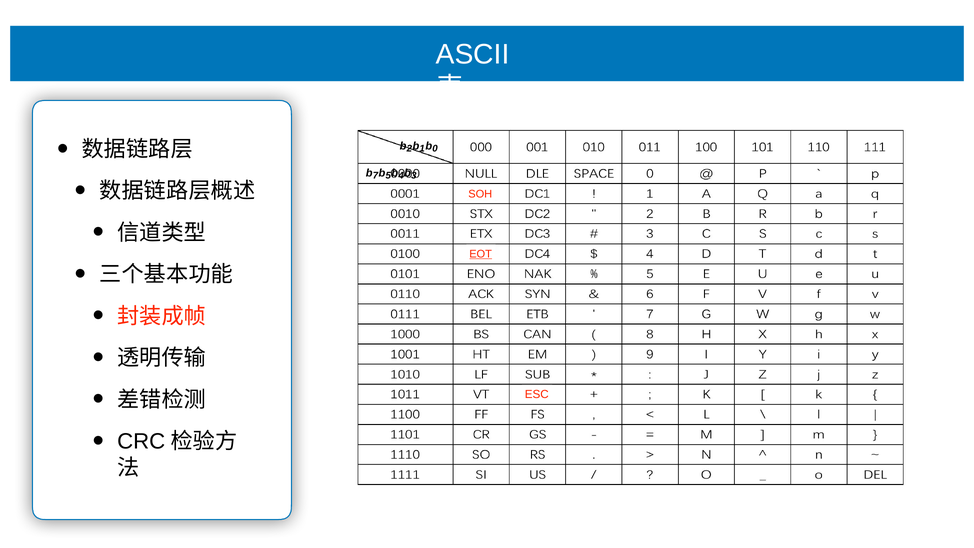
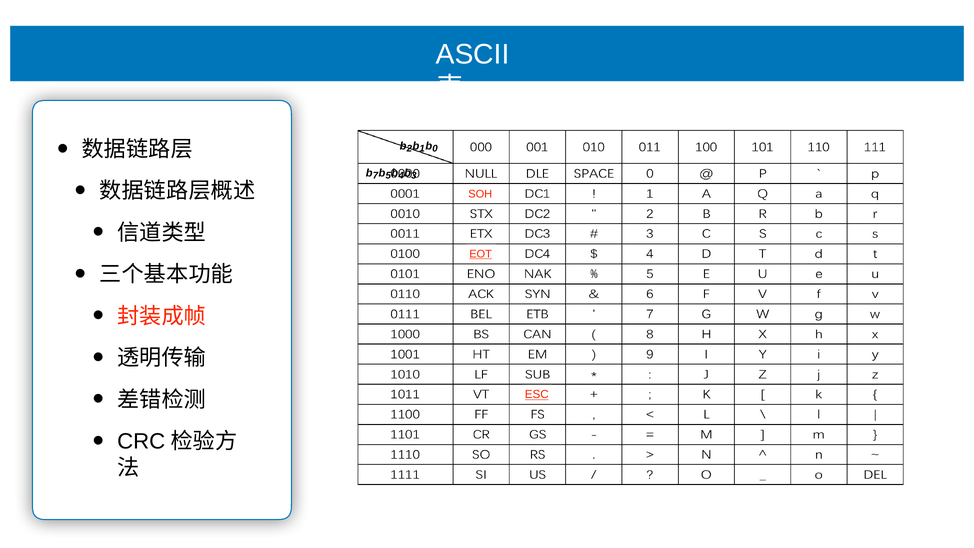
ESC underline: none -> present (537, 395)
